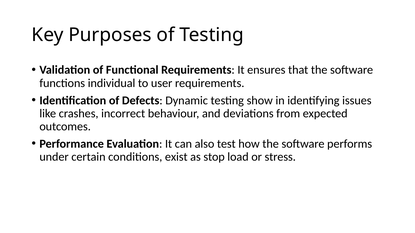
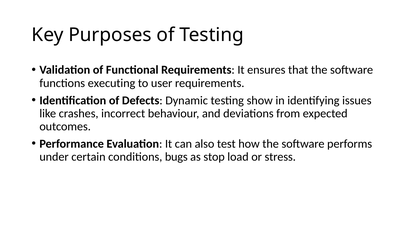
individual: individual -> executing (112, 83)
exist: exist -> bugs (176, 157)
